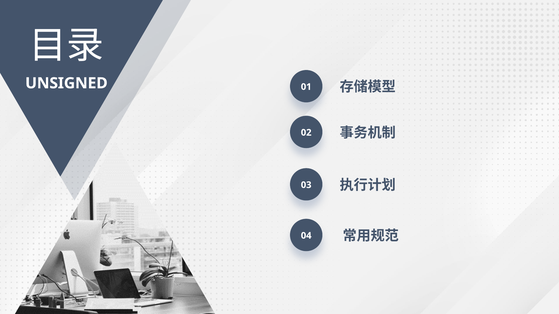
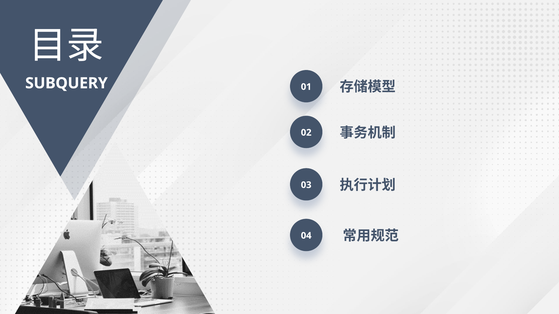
UNSIGNED: UNSIGNED -> SUBQUERY (66, 83)
